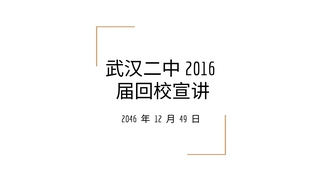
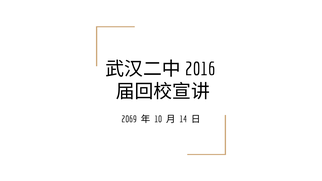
2046: 2046 -> 2069 (129, 119)
12: 12 -> 10 (158, 119)
49: 49 -> 14 (183, 119)
